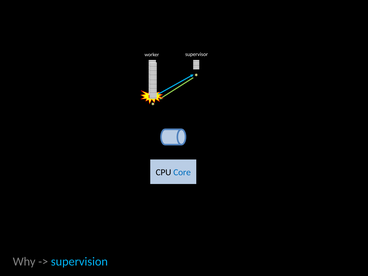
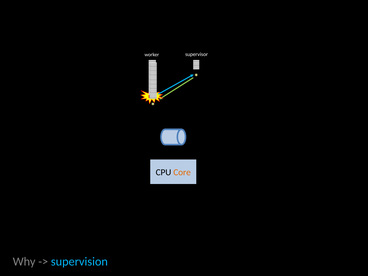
Core colour: blue -> orange (182, 172)
